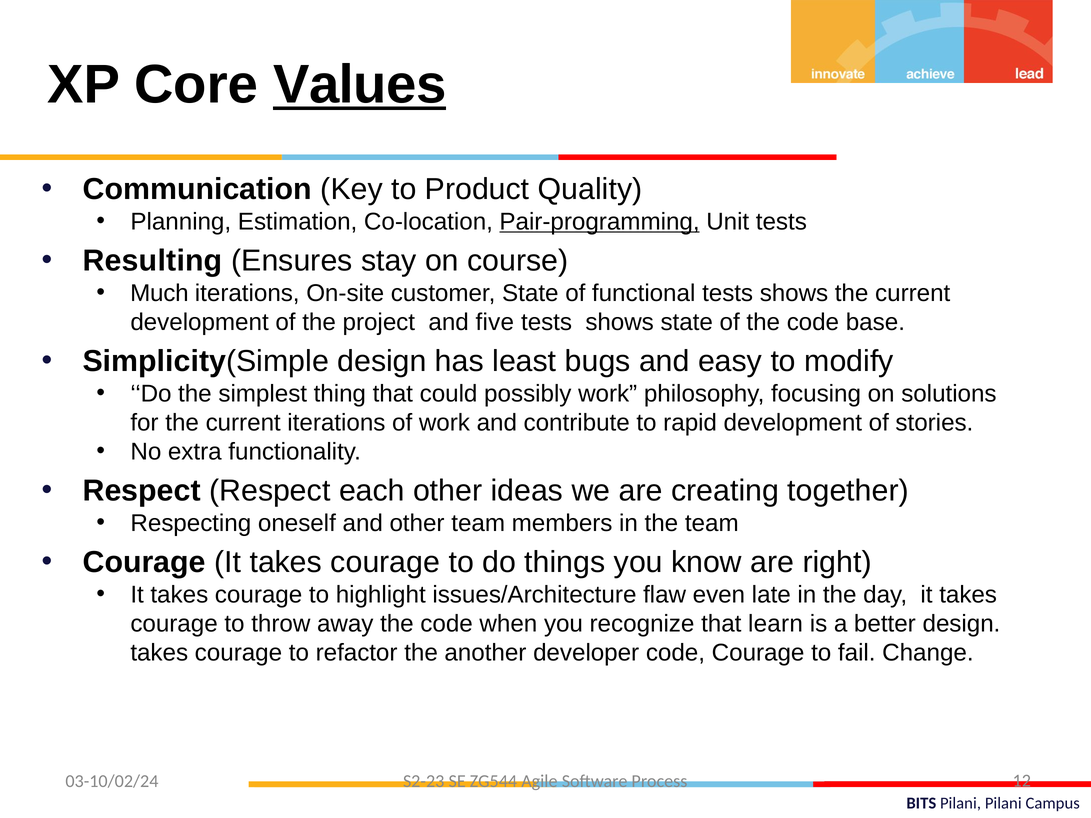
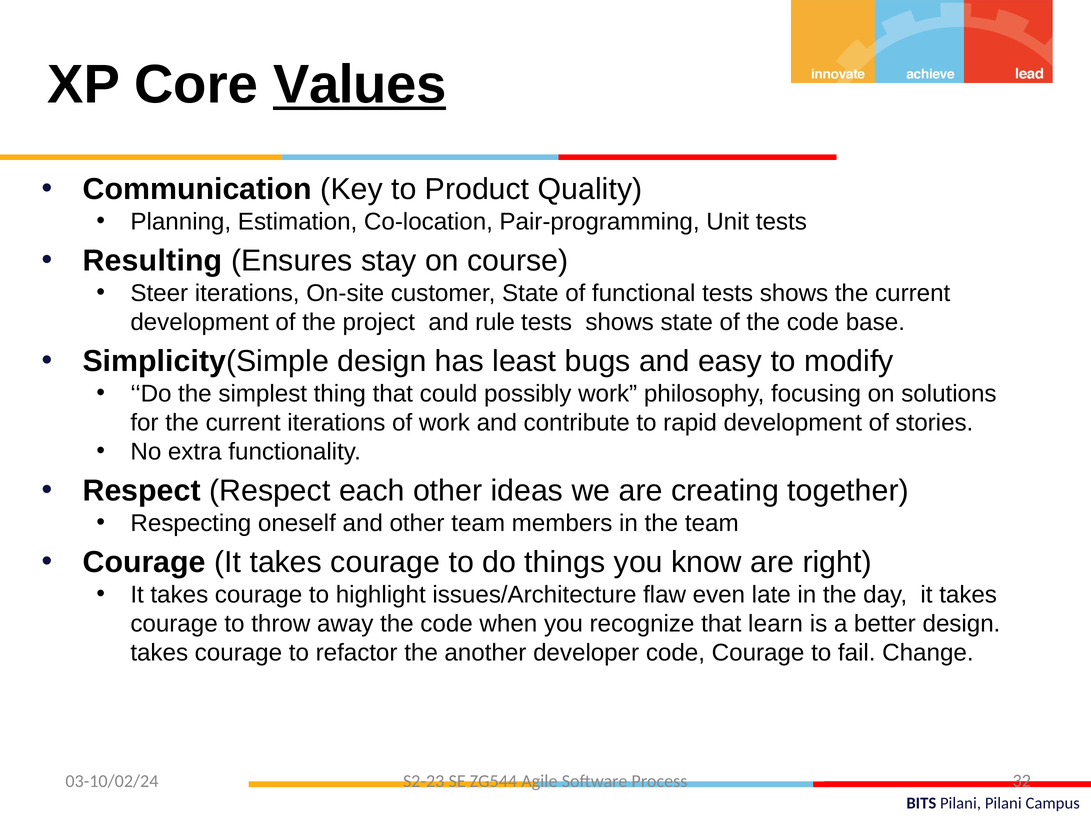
Pair-programming underline: present -> none (600, 222)
Much: Much -> Steer (159, 293)
five: five -> rule (495, 322)
12: 12 -> 32 (1022, 781)
